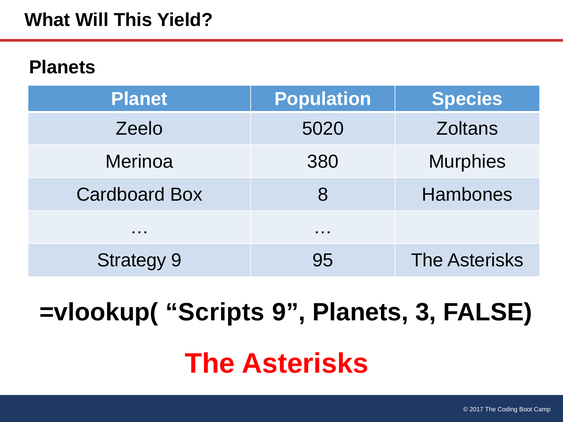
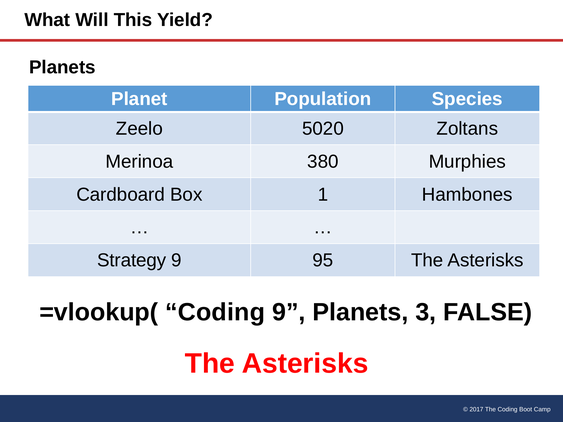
8: 8 -> 1 (323, 195)
=vlookup( Scripts: Scripts -> Coding (215, 312)
